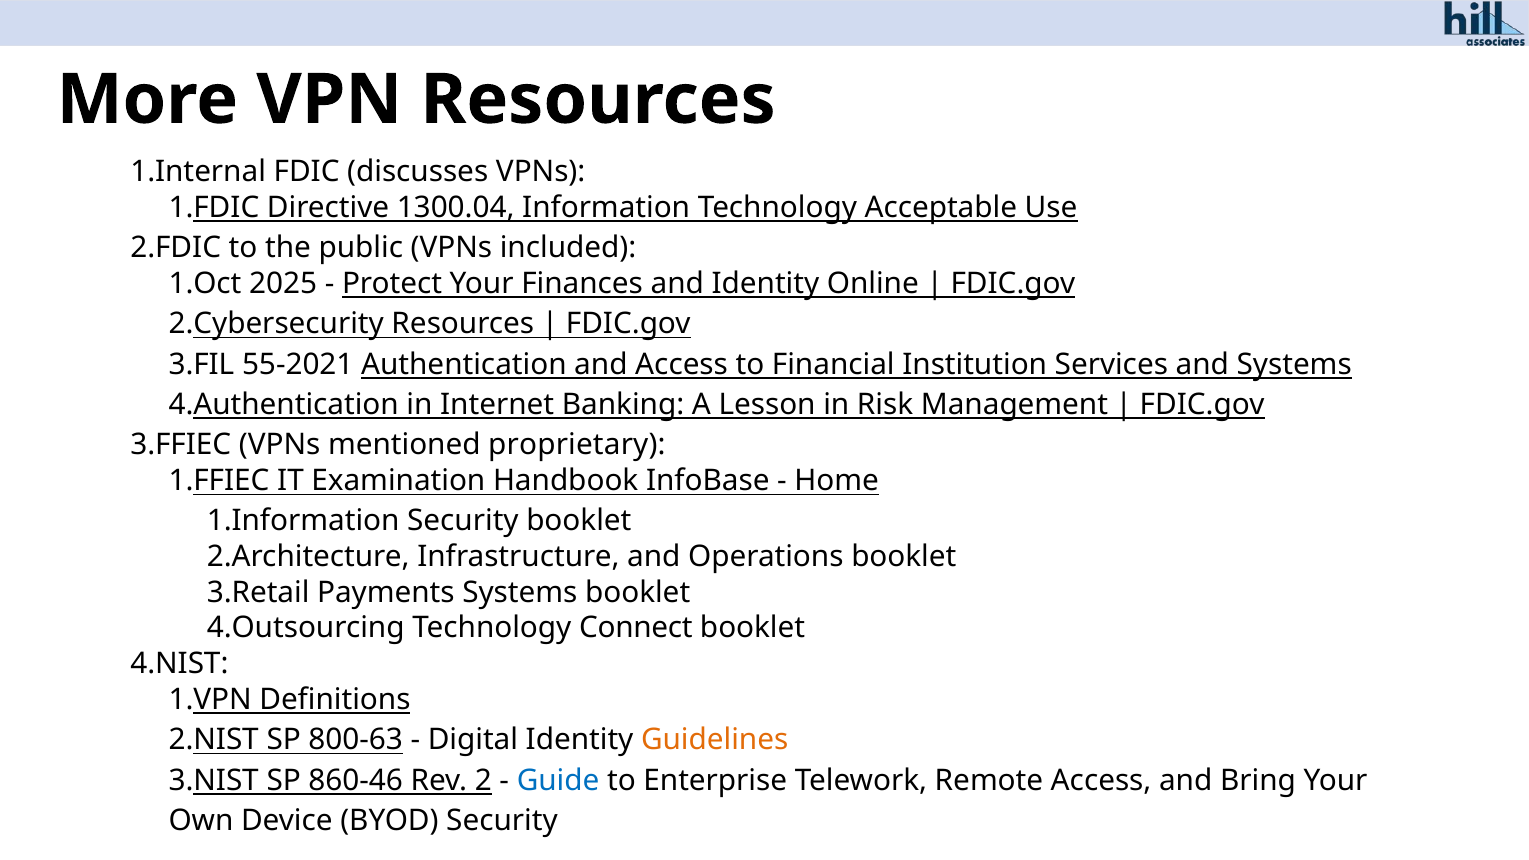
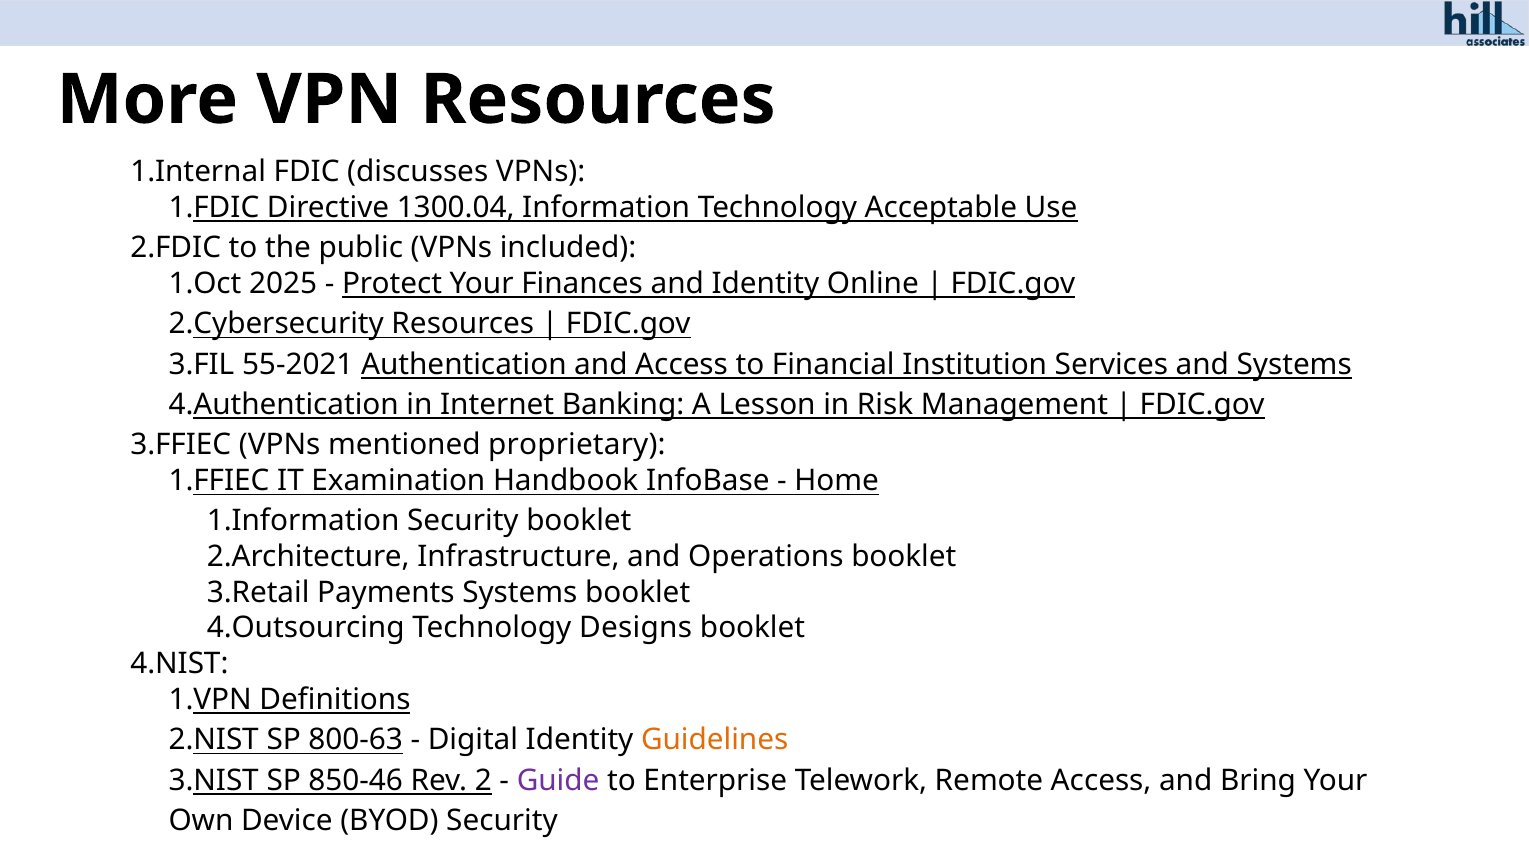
Connect: Connect -> Designs (636, 628)
860-46: 860-46 -> 850-46 (356, 780)
Guide colour: blue -> purple (558, 780)
